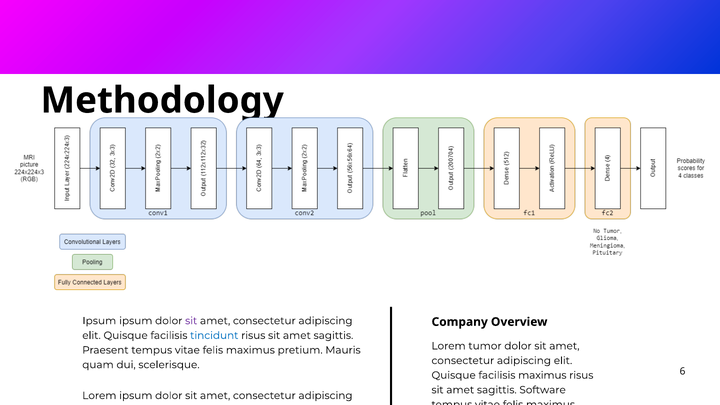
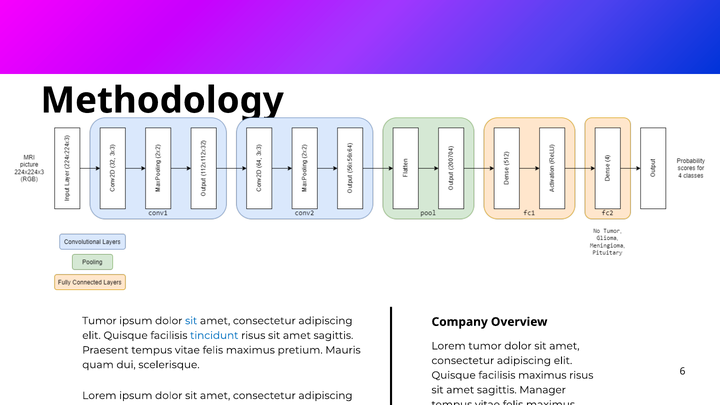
Ipsum: Ipsum -> Tumor (99, 321)
sit colour: purple -> blue (191, 321)
Software: Software -> Manager (543, 390)
